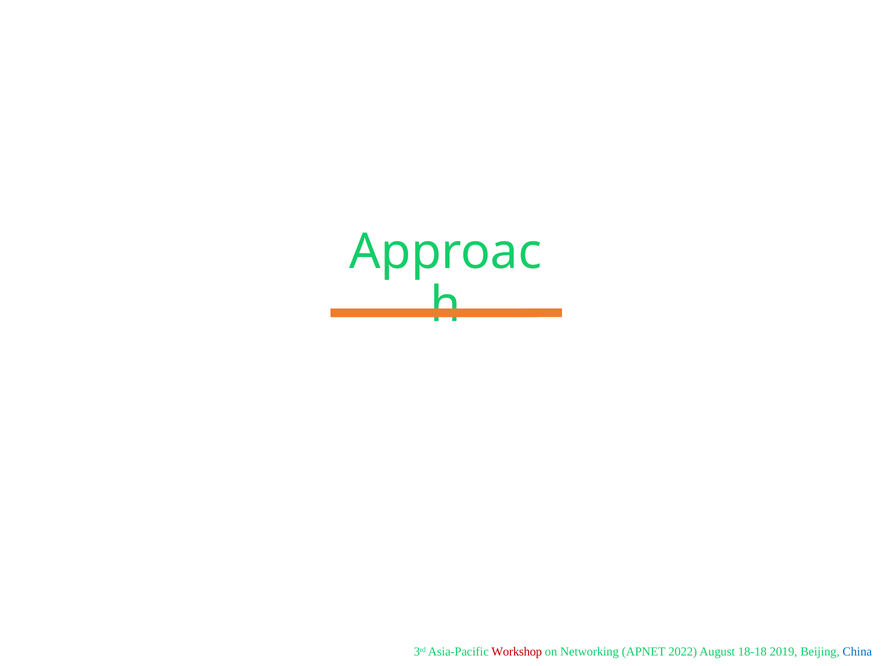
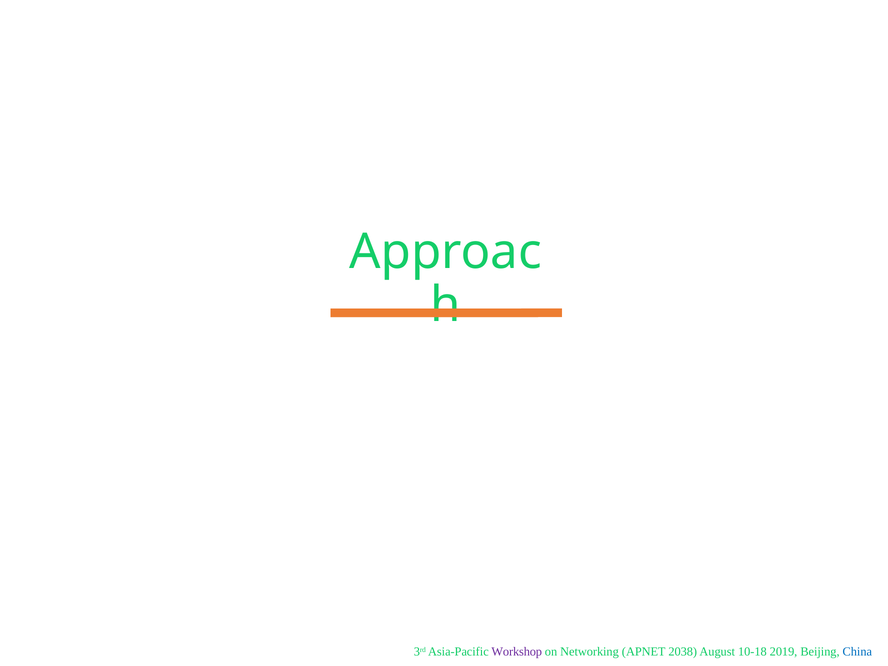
Workshop colour: red -> purple (517, 652)
2022: 2022 -> 2038 (683, 652)
18-18: 18-18 -> 10-18 (752, 652)
